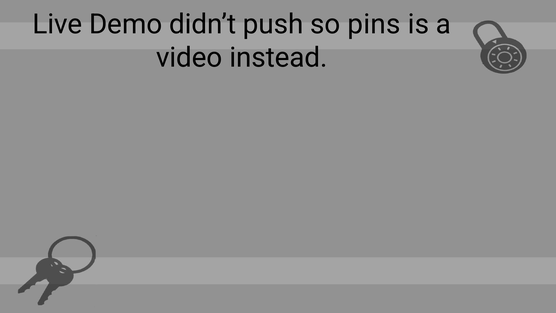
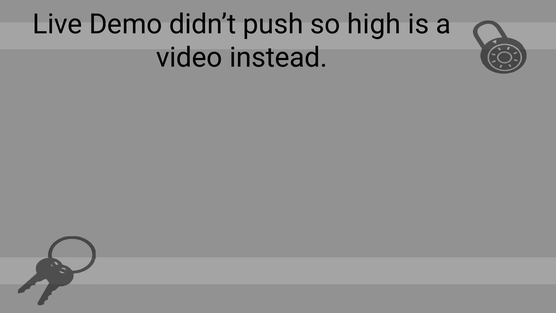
pins: pins -> high (374, 24)
